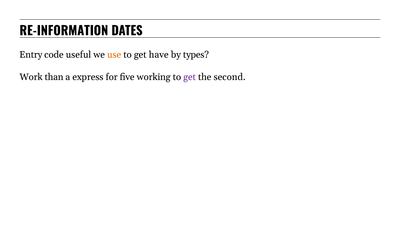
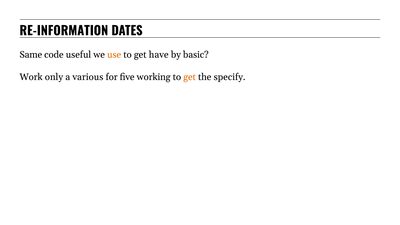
Entry: Entry -> Same (31, 55)
types: types -> basic (196, 55)
than: than -> only (54, 77)
express: express -> various (88, 77)
get colour: purple -> orange (190, 77)
second: second -> specify (230, 77)
